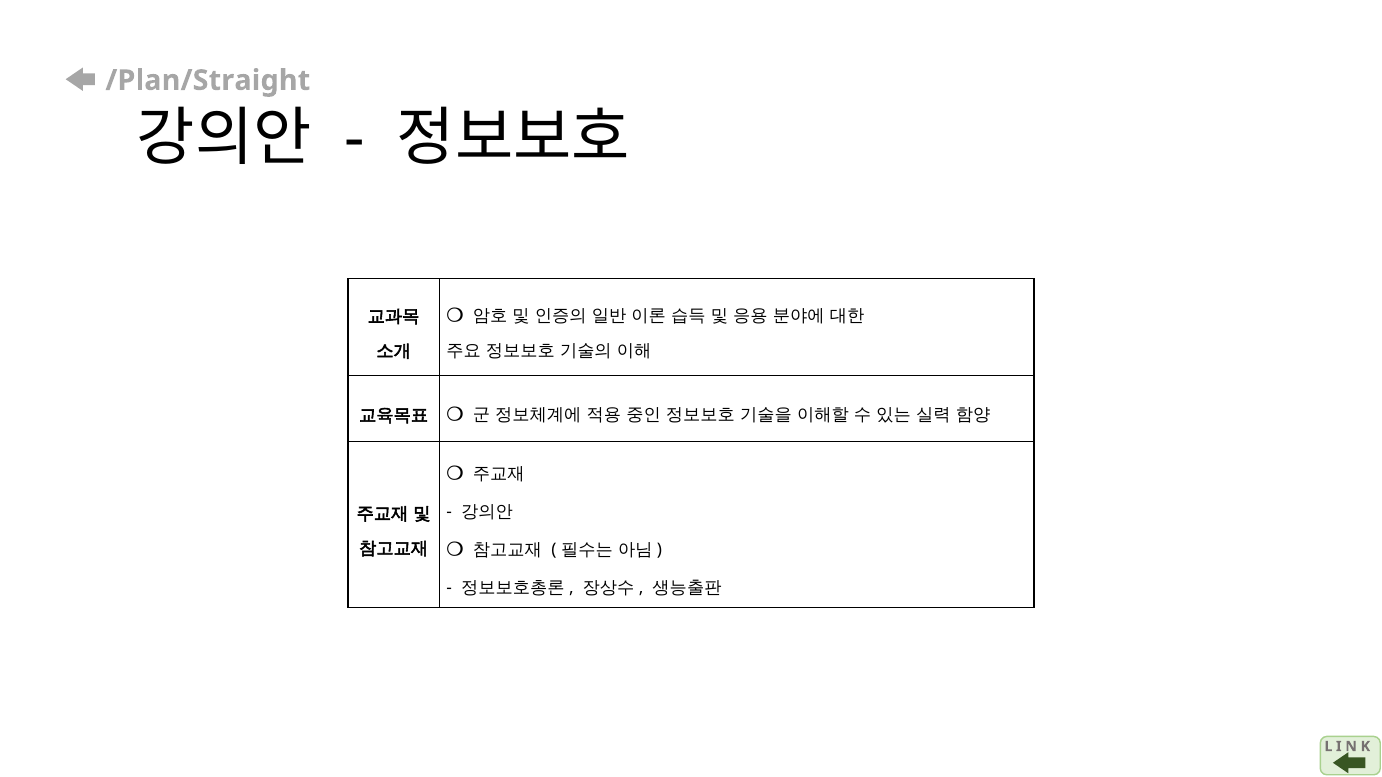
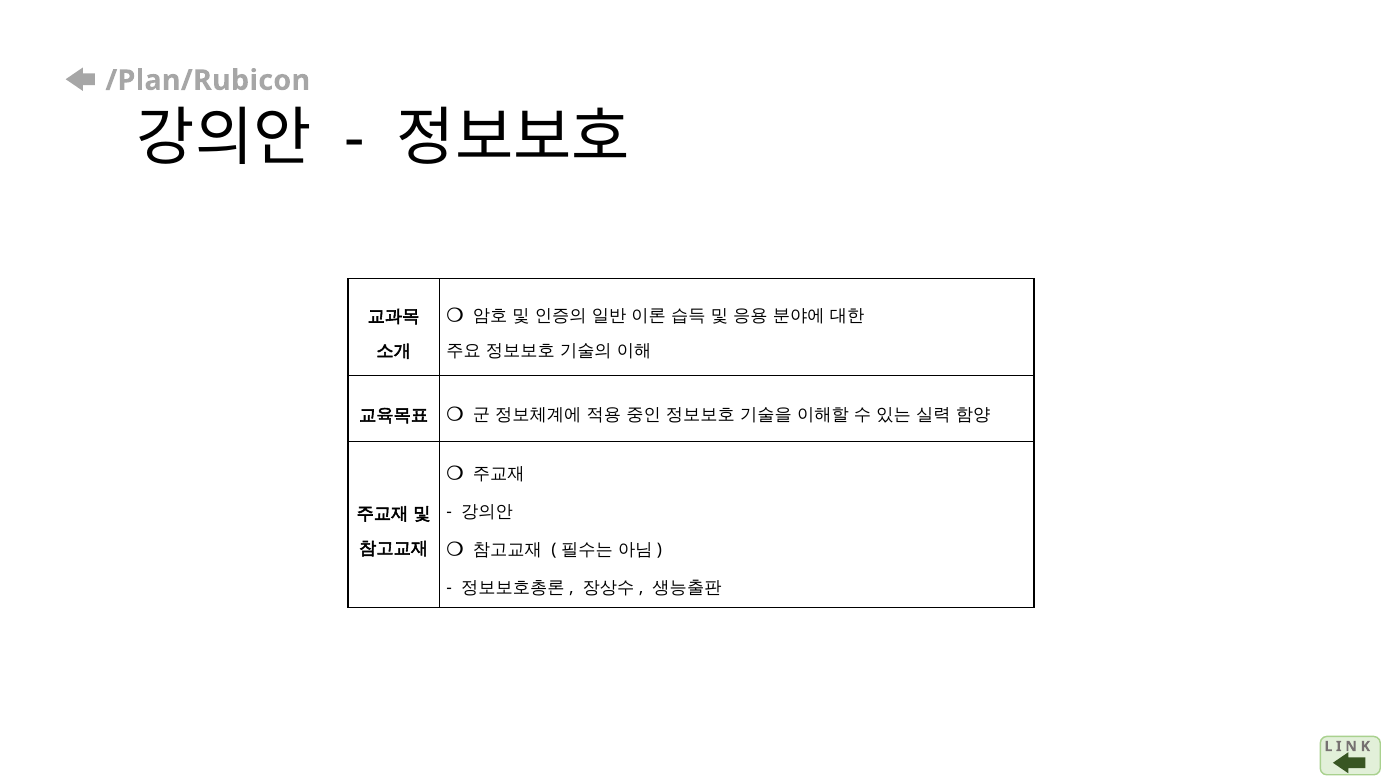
/Plan/Straight: /Plan/Straight -> /Plan/Rubicon (208, 80)
